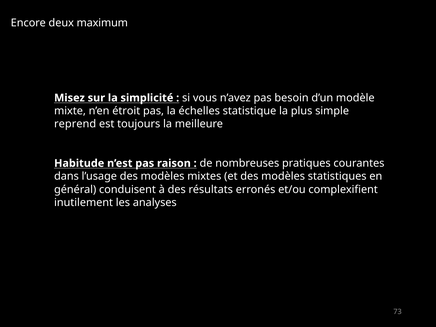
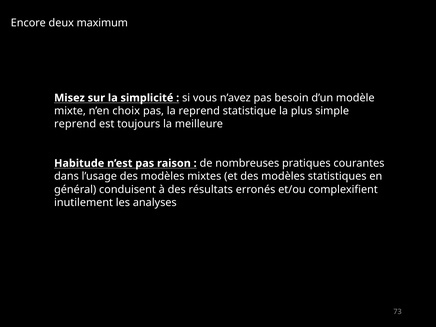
étroit: étroit -> choix (126, 111)
la échelles: échelles -> reprend (199, 111)
